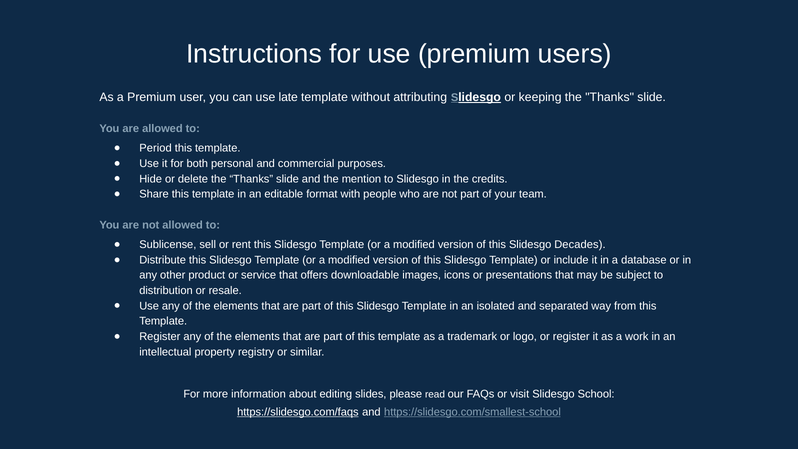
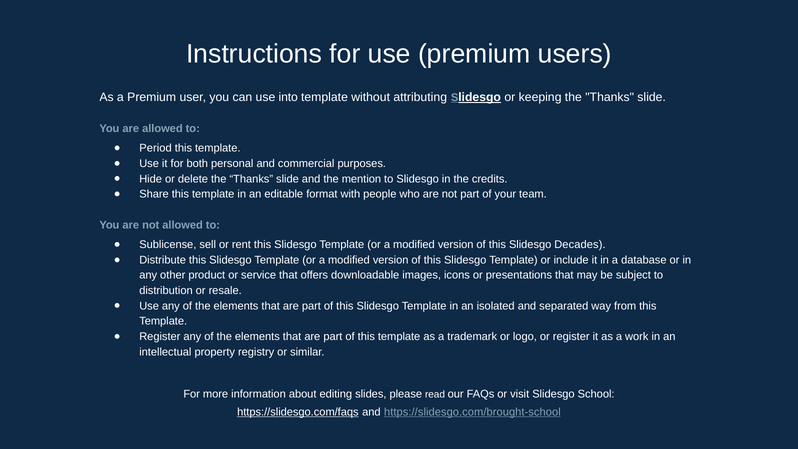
late: late -> into (288, 97)
https://slidesgo.com/smallest-school: https://slidesgo.com/smallest-school -> https://slidesgo.com/brought-school (472, 412)
